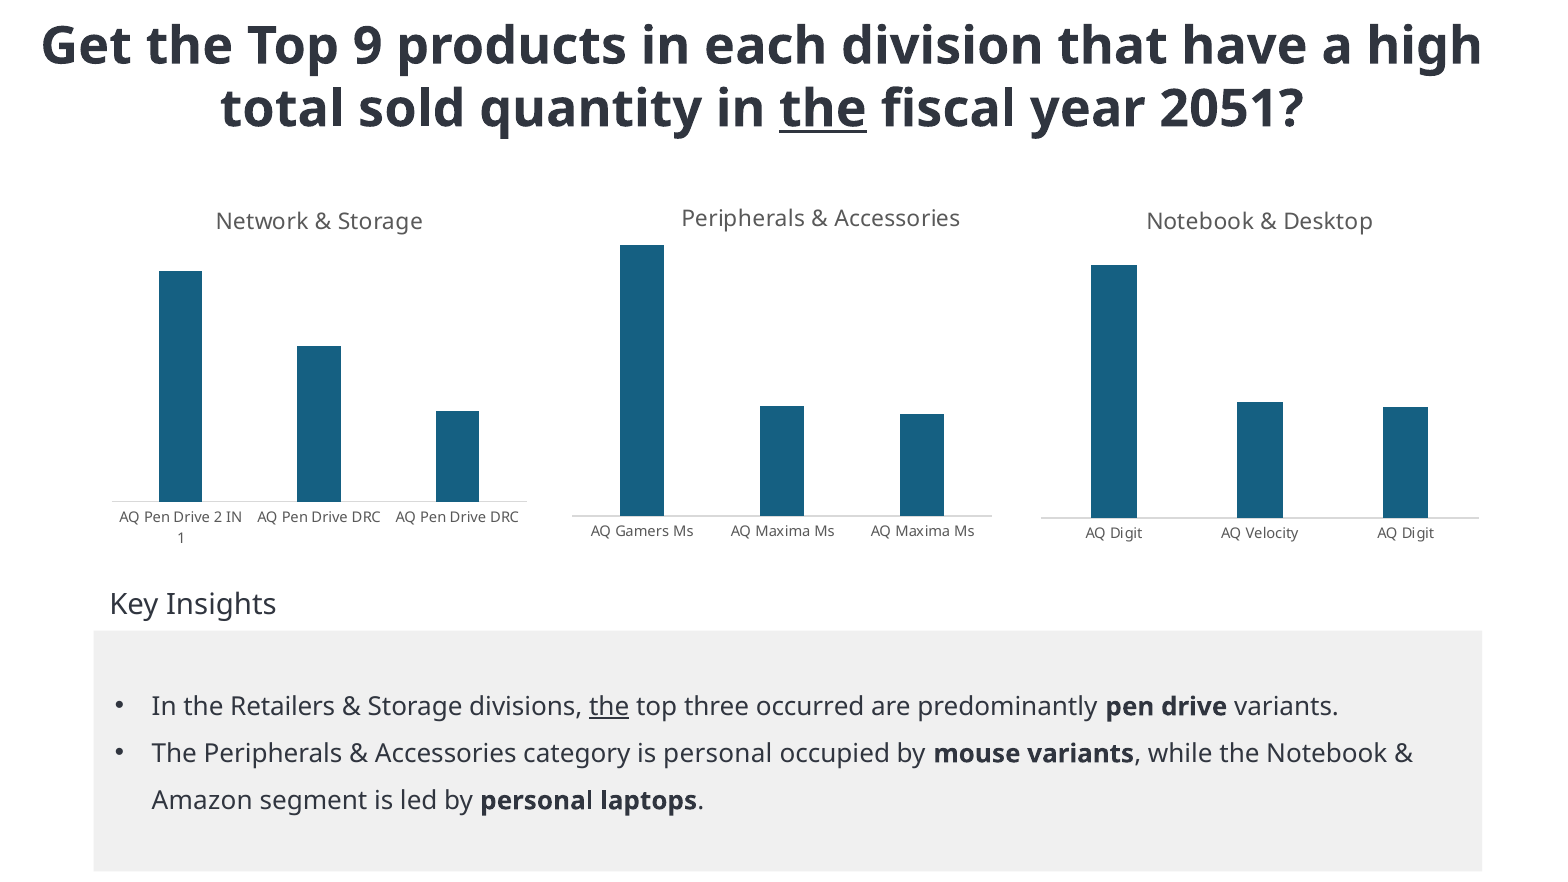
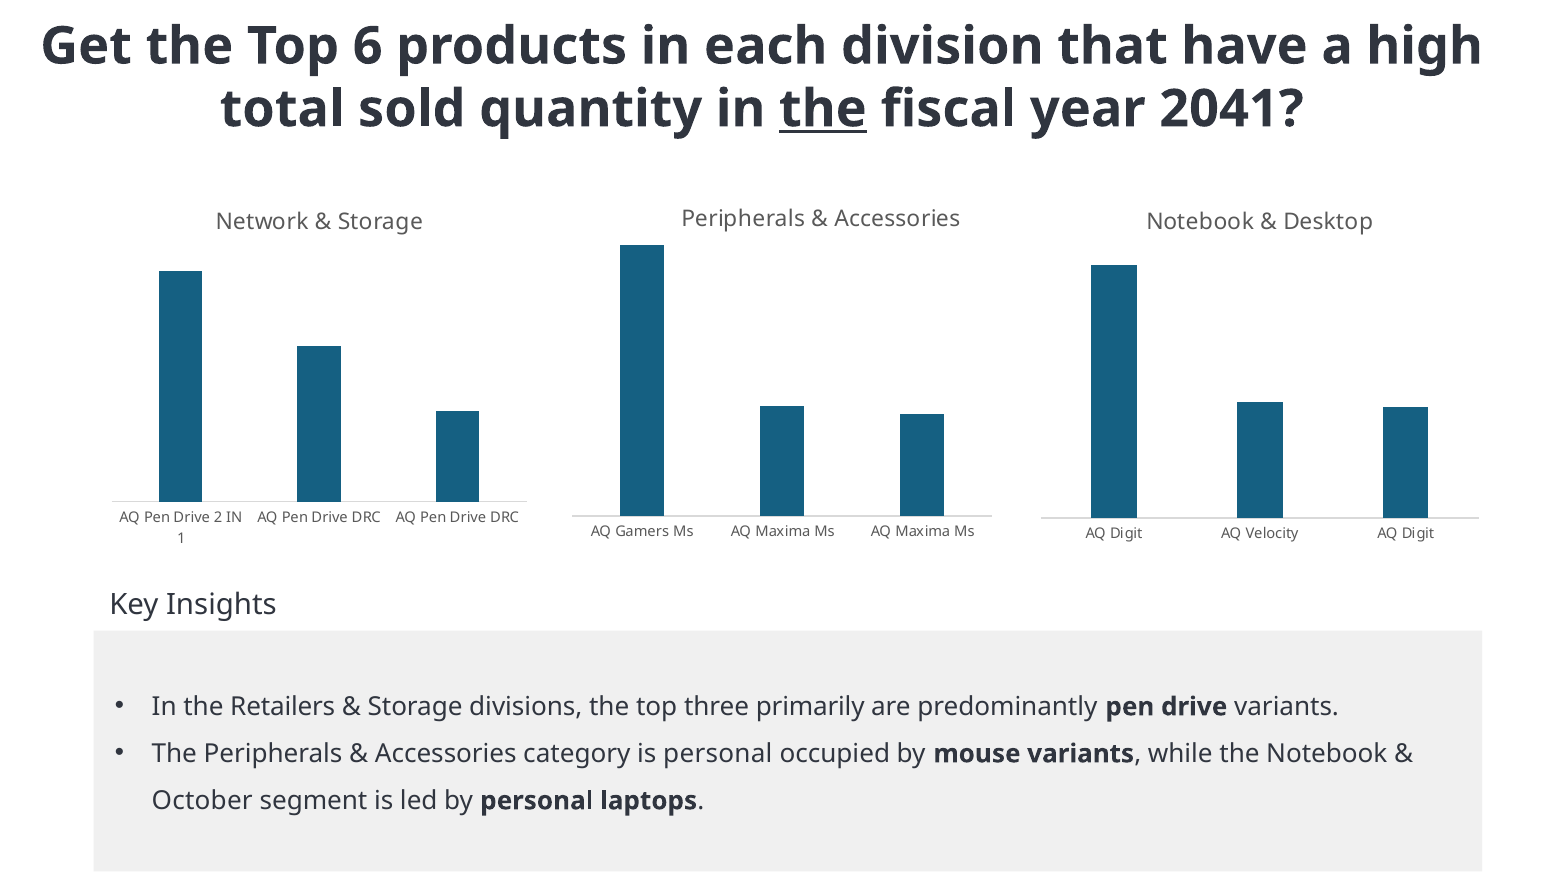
9: 9 -> 6 (368, 46)
2051: 2051 -> 2041 (1231, 109)
the underline: present -> none (609, 707)
occurred: occurred -> primarily (810, 707)
Amazon: Amazon -> October (202, 801)
